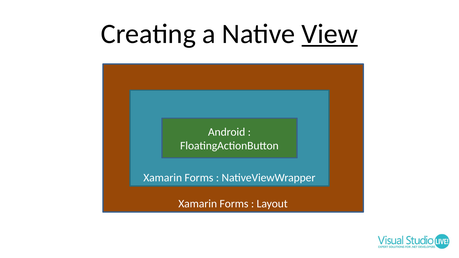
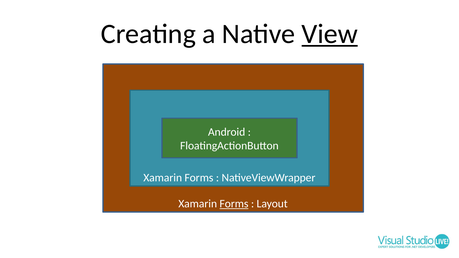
Forms underline: none -> present (234, 204)
